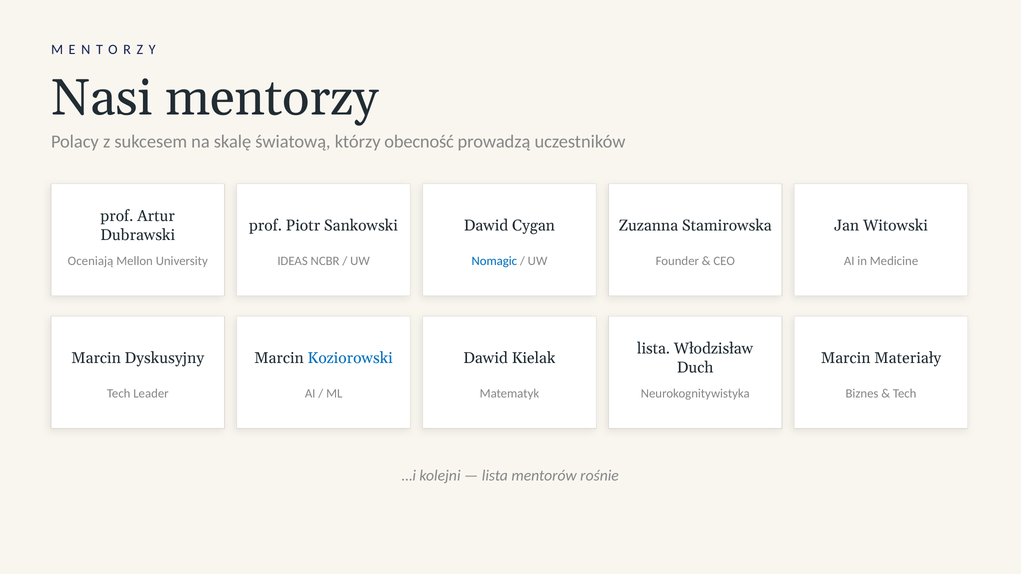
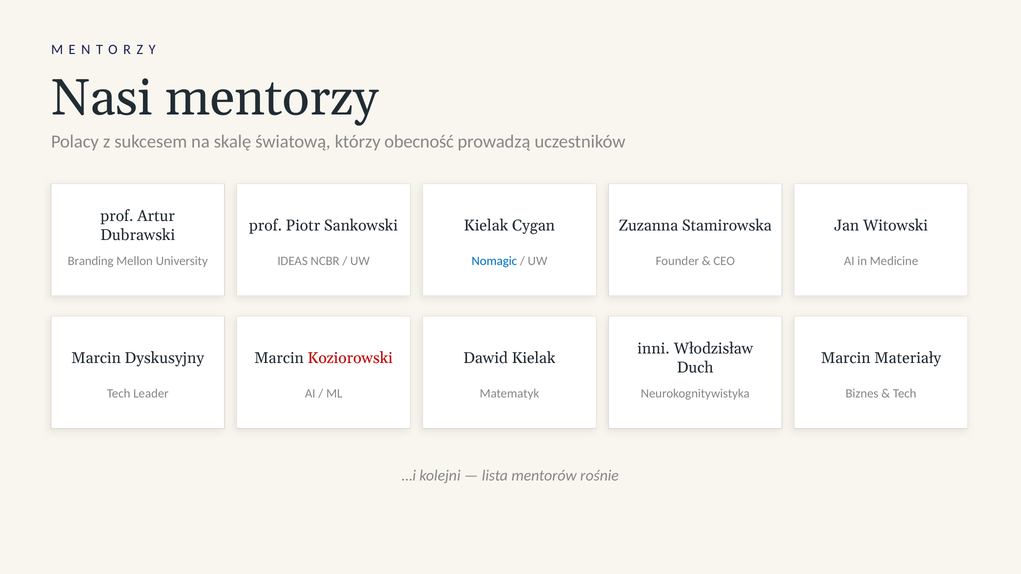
Dawid: Dawid -> Kielak (486, 226)
Oceniają: Oceniają -> Branding (91, 261)
lista: lista -> inni (653, 349)
Koziorowski colour: blue -> red (350, 358)
